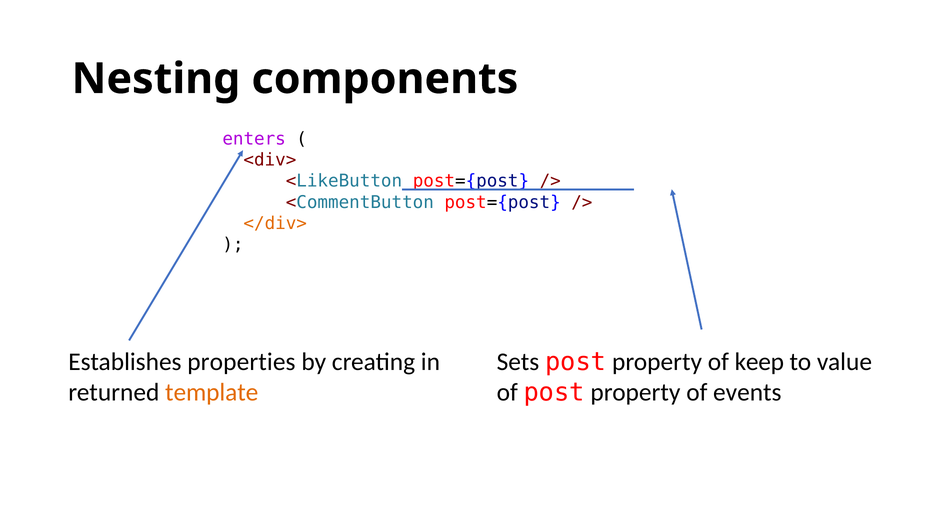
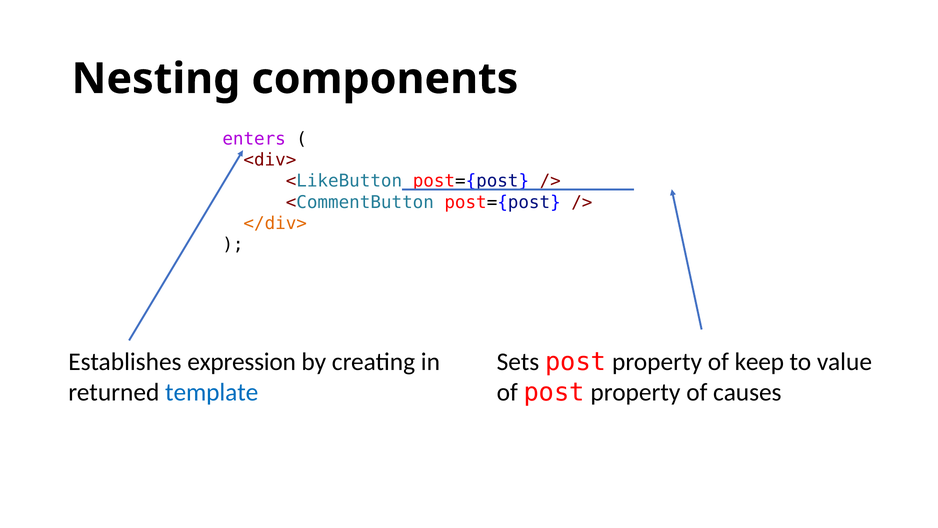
properties: properties -> expression (242, 361)
template colour: orange -> blue (212, 392)
events: events -> causes (747, 392)
